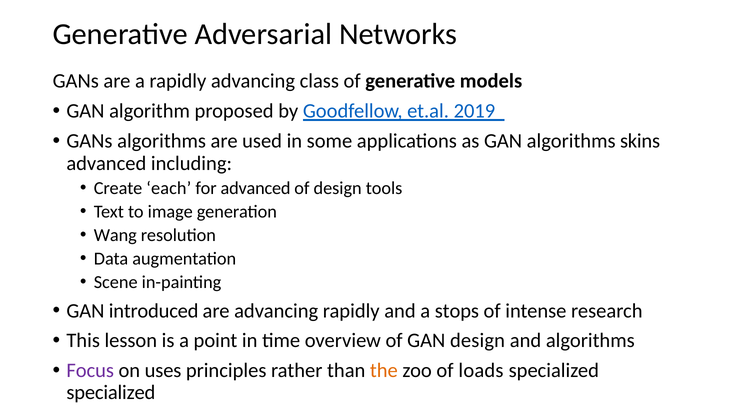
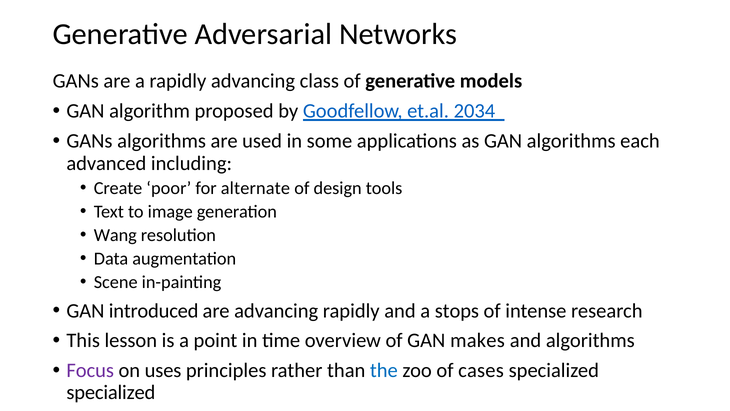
2019: 2019 -> 2034 (474, 111)
skins: skins -> each (640, 141)
each: each -> poor (169, 188)
for advanced: advanced -> alternate (255, 188)
GAN design: design -> makes (477, 340)
the colour: orange -> blue (384, 370)
loads: loads -> cases (481, 370)
